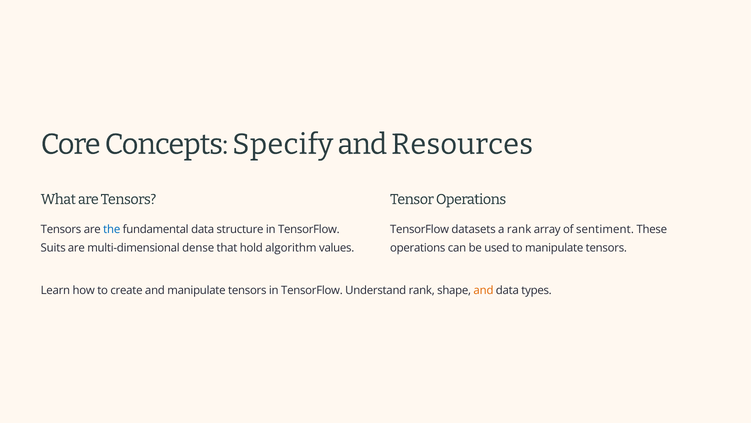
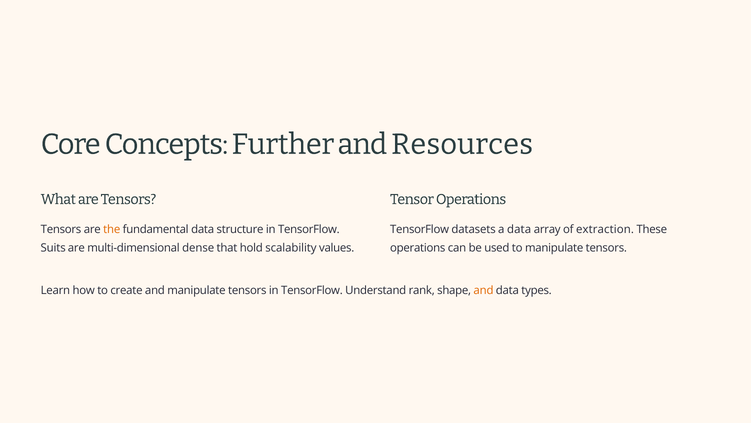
Specify: Specify -> Further (283, 144)
the colour: blue -> orange (112, 229)
a rank: rank -> data (519, 229)
sentiment: sentiment -> extraction (605, 229)
algorithm: algorithm -> scalability (291, 248)
